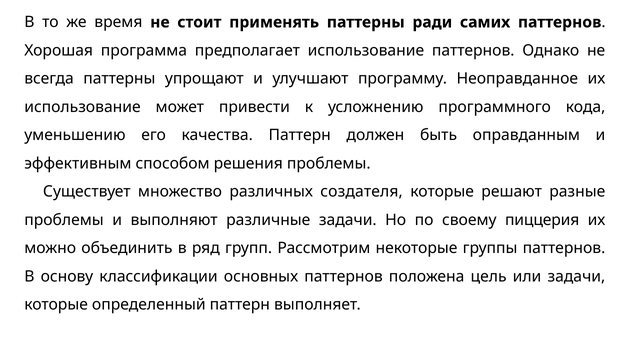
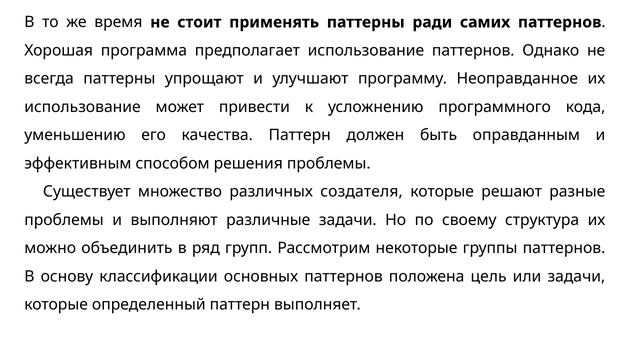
пиццерия: пиццерия -> структура (542, 220)
